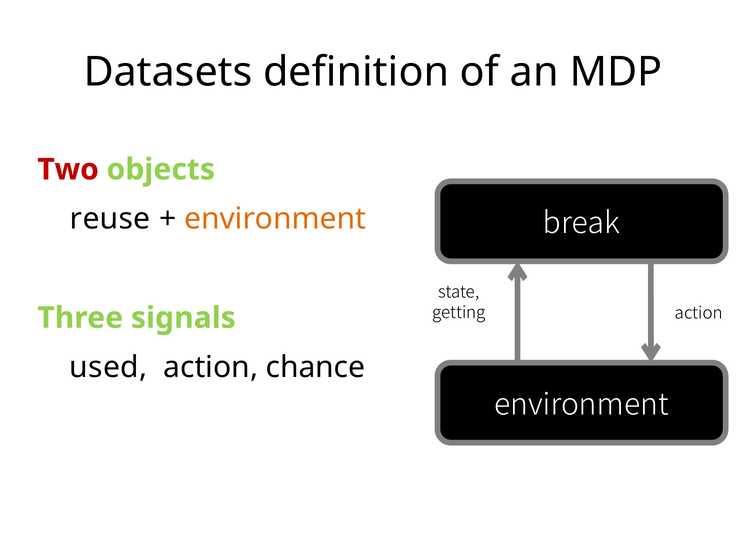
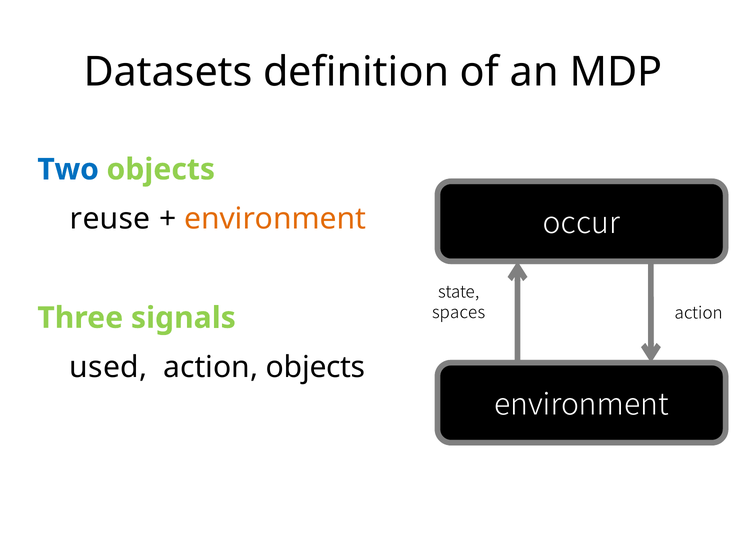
Two colour: red -> blue (68, 170)
break: break -> occur (581, 223)
getting: getting -> spaces (459, 313)
action chance: chance -> objects (316, 368)
